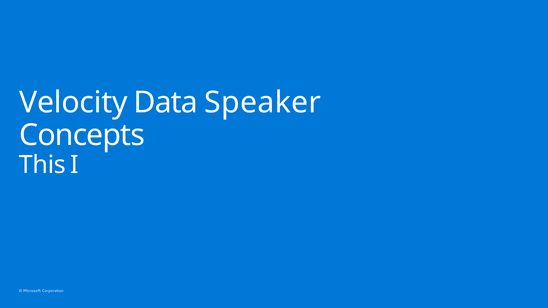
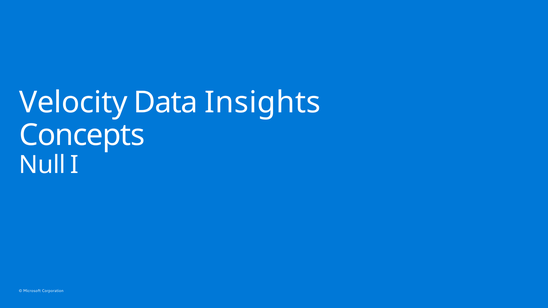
Speaker: Speaker -> Insights (263, 103)
This: This -> Null (42, 165)
